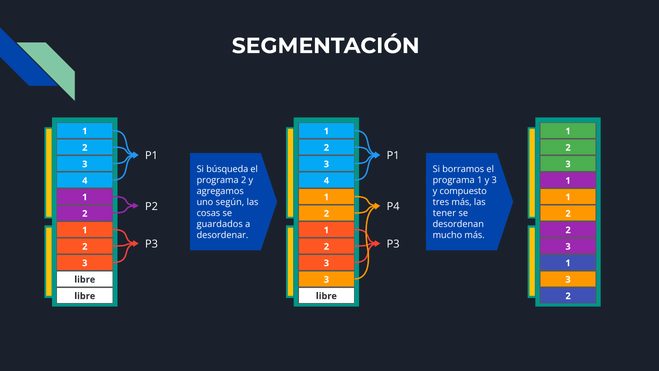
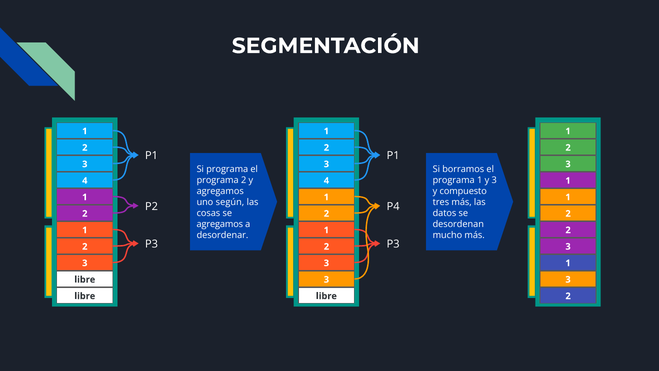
Si búsqueda: búsqueda -> programa (227, 169)
tener: tener -> datos (444, 213)
guardados: guardados -> agregamos (220, 224)
